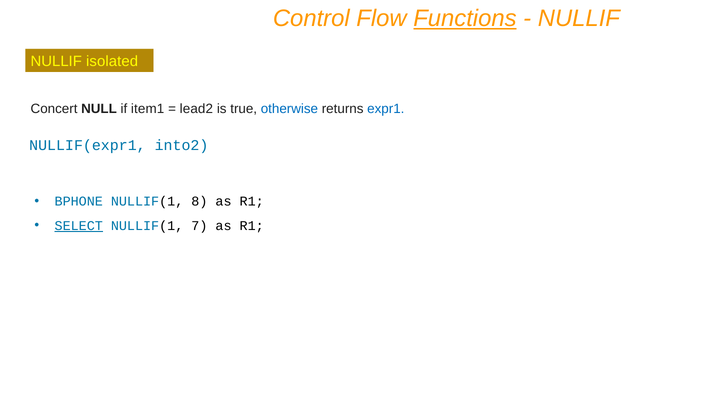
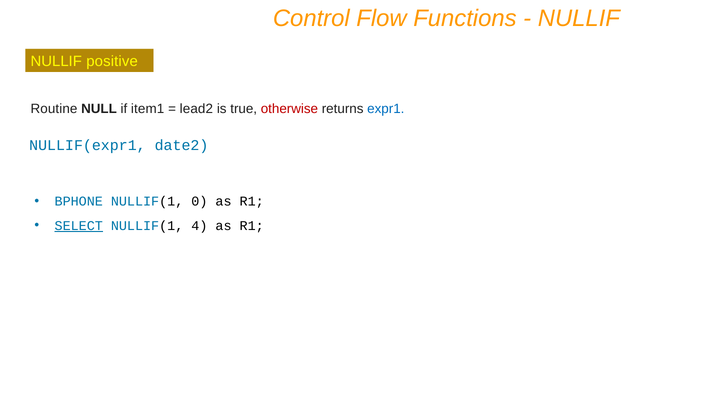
Functions underline: present -> none (465, 19)
isolated: isolated -> positive (112, 61)
Concert: Concert -> Routine (54, 109)
otherwise colour: blue -> red (289, 109)
into2: into2 -> date2 (181, 145)
8: 8 -> 0 (199, 202)
7: 7 -> 4 (199, 226)
